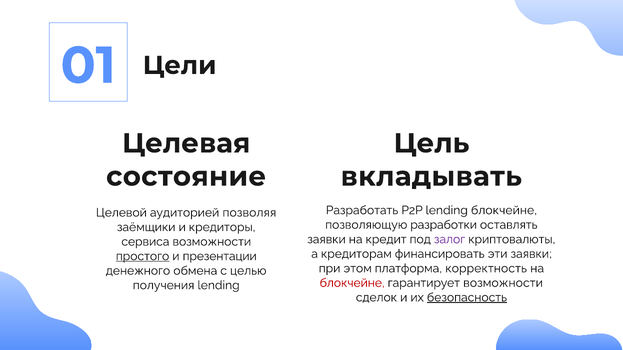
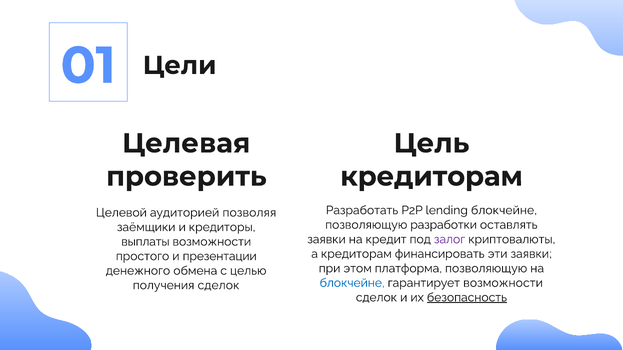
состояние: состояние -> проверить (186, 177)
вкладывать: вкладывать -> кредиторам (432, 177)
сервиса: сервиса -> выплаты (145, 242)
простого underline: present -> none (143, 256)
платформа корректность: корректность -> позволяющую (486, 269)
блокчейне colour: red -> blue (352, 283)
получения lending: lending -> сделок (218, 286)
